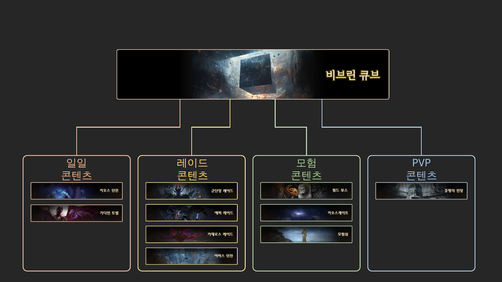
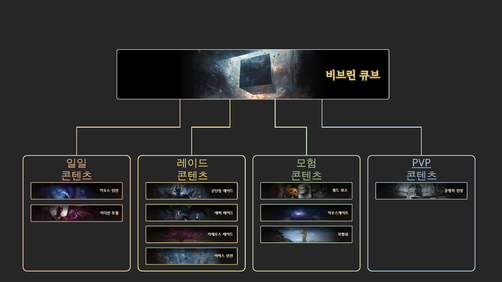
PVP underline: none -> present (421, 163)
